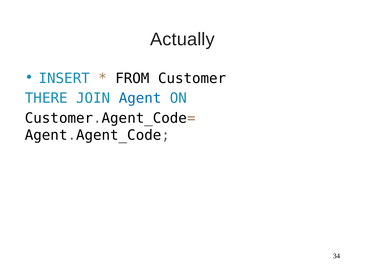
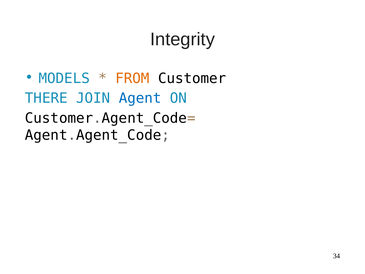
Actually: Actually -> Integrity (182, 39)
INSERT: INSERT -> MODELS (64, 78)
FROM colour: black -> orange (132, 78)
